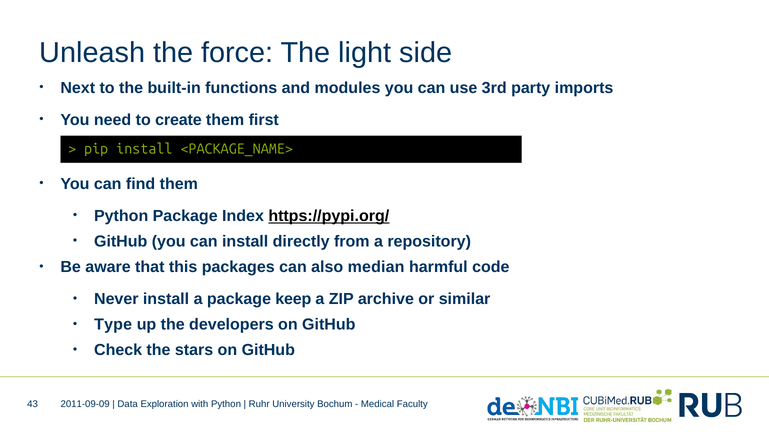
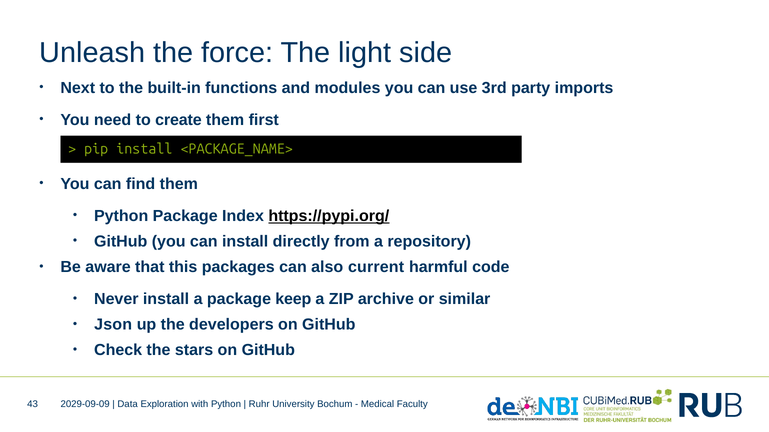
median: median -> current (376, 267)
Type: Type -> Json (113, 325)
2011-09-09: 2011-09-09 -> 2029-09-09 (85, 405)
